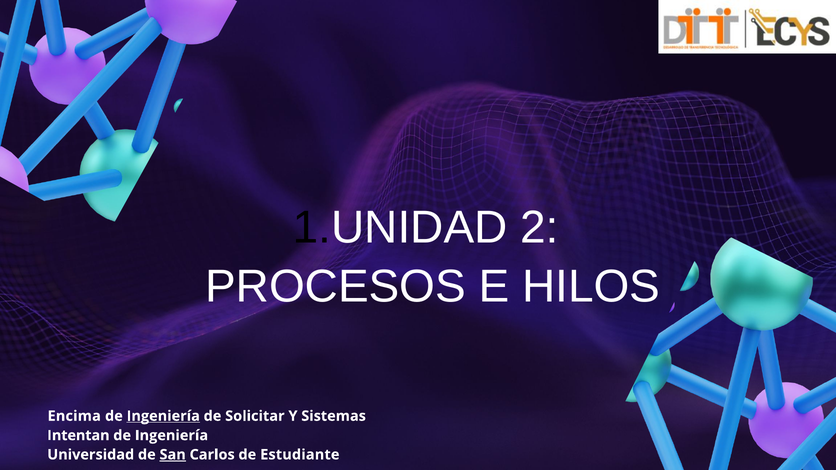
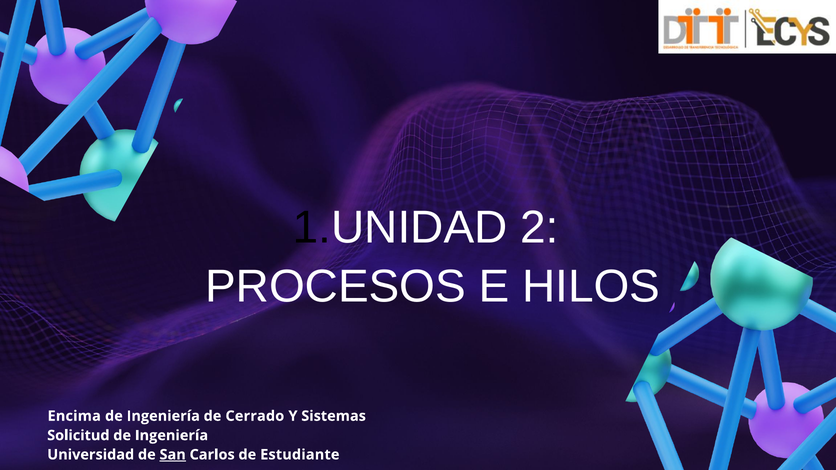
Ingeniería underline: present -> none (163, 416)
Solicitar: Solicitar -> Cerrado (255, 416)
Intentan: Intentan -> Solicitud (78, 436)
